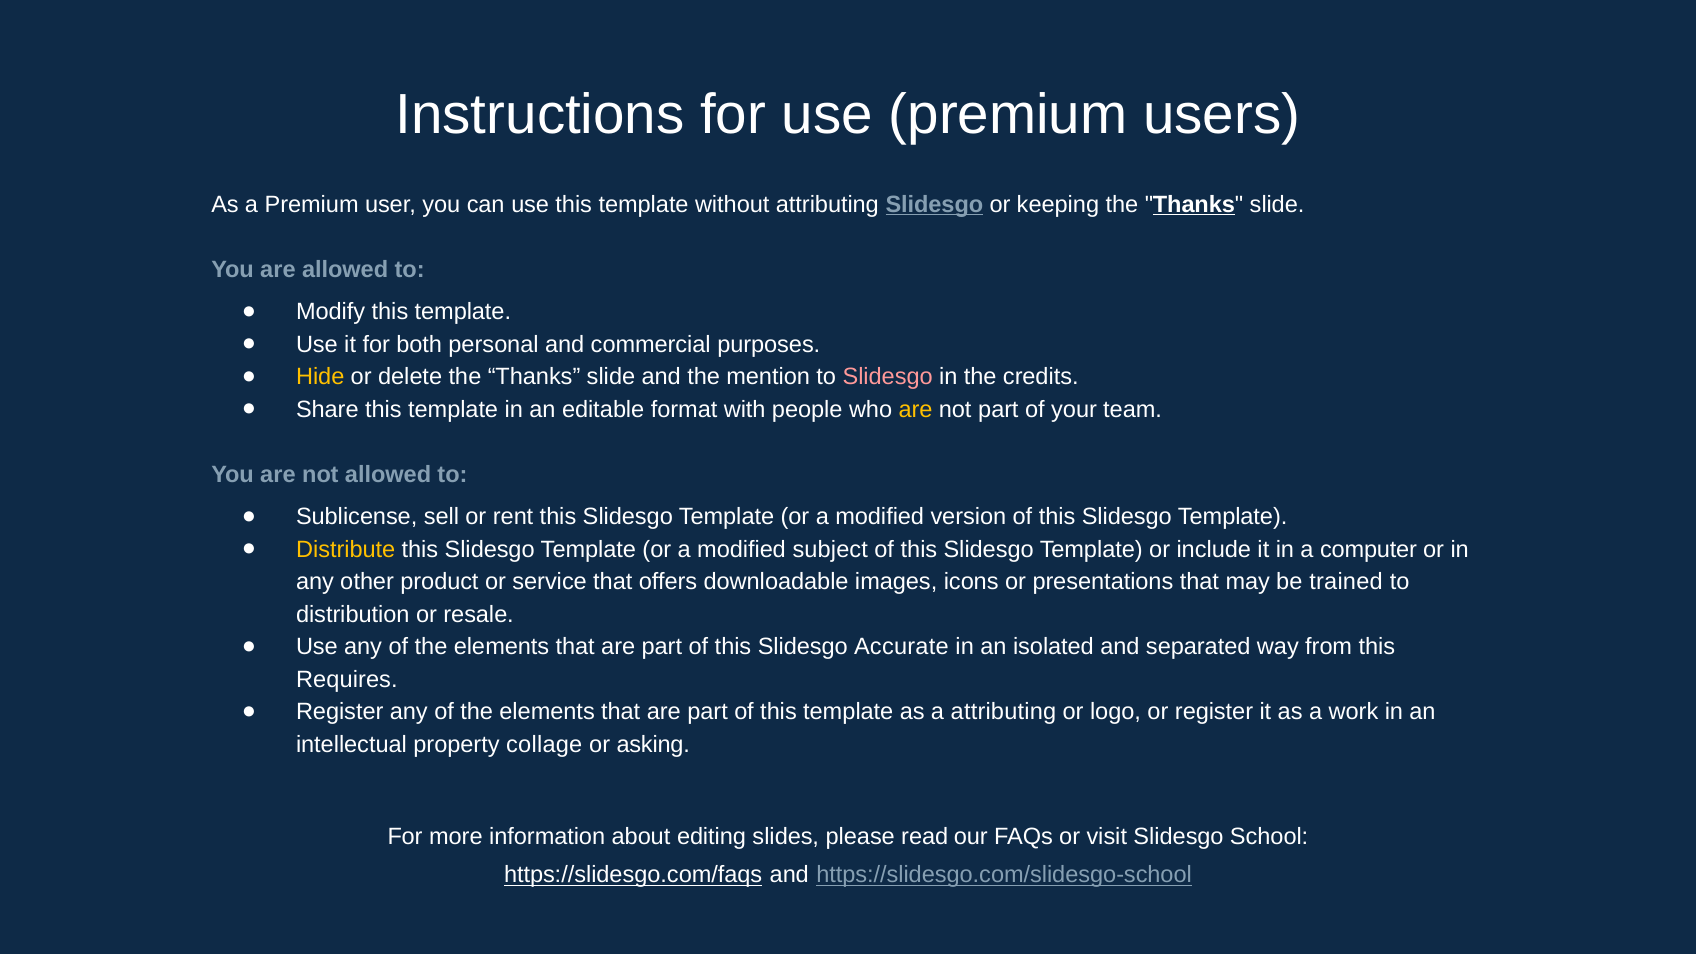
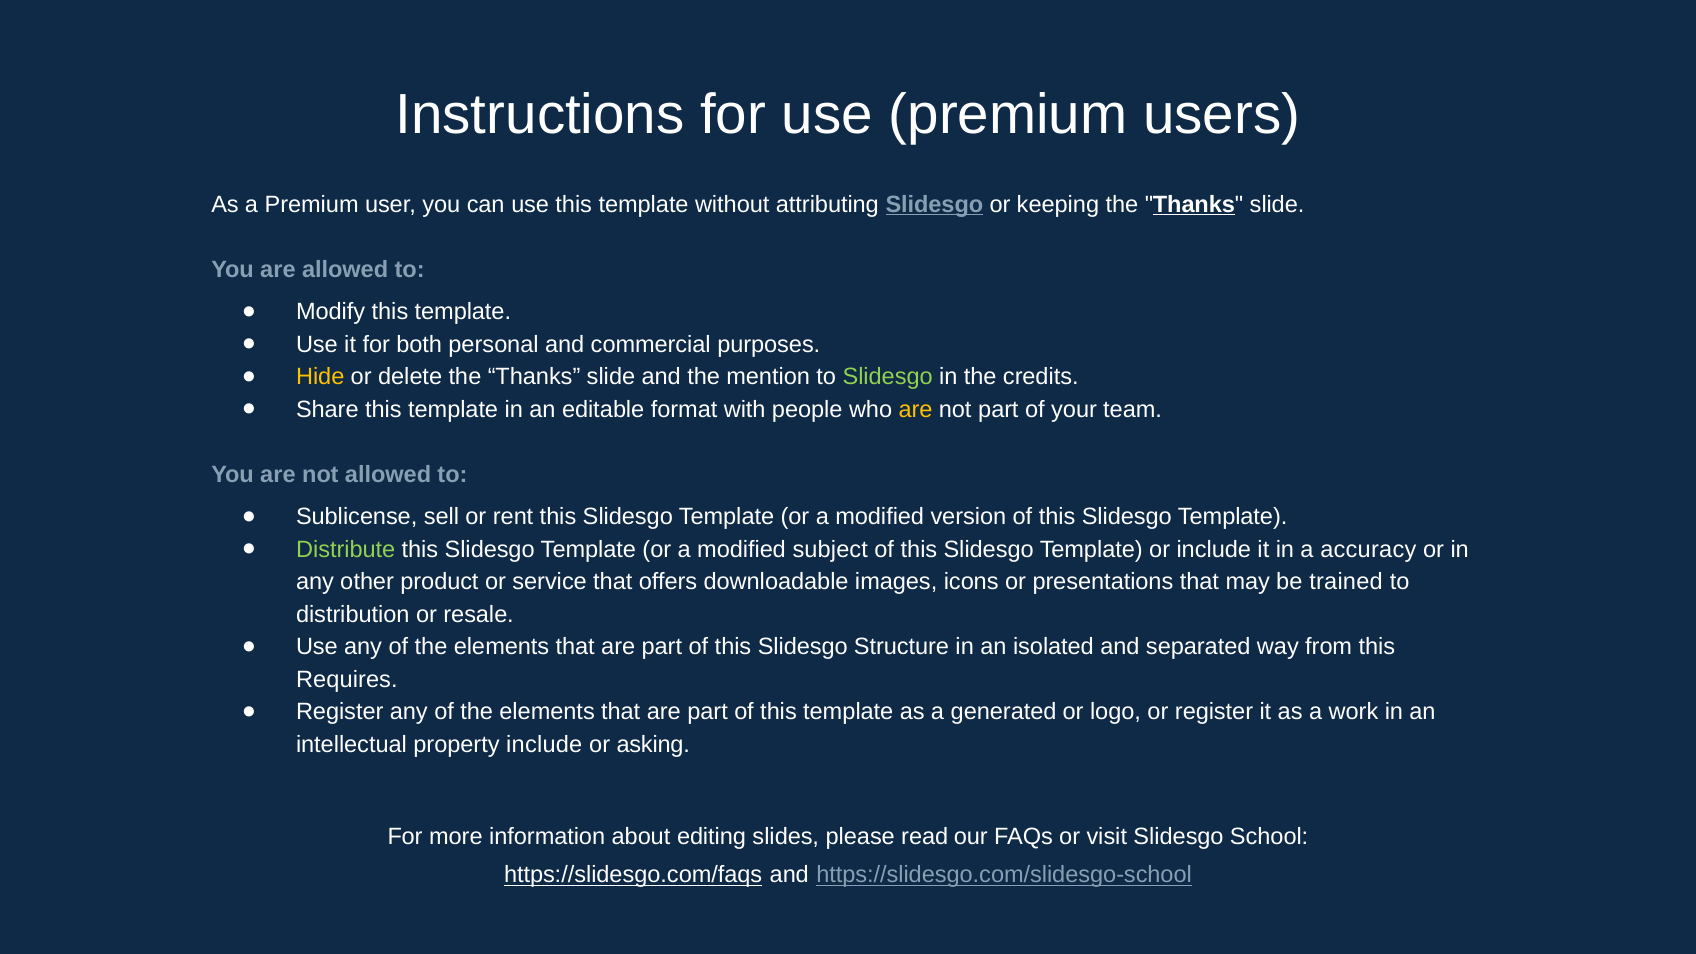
Slidesgo colour: pink -> light green (888, 377)
Distribute colour: yellow -> light green (346, 549)
computer: computer -> accuracy (1368, 549)
Accurate: Accurate -> Structure (901, 647)
a attributing: attributing -> generated (1004, 712)
property collage: collage -> include (544, 744)
